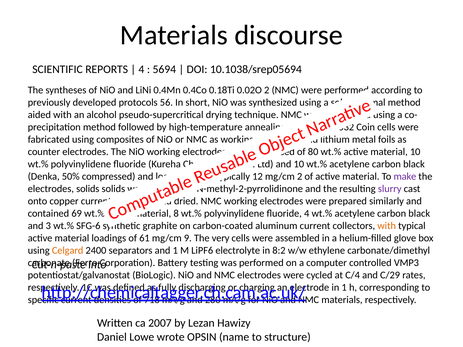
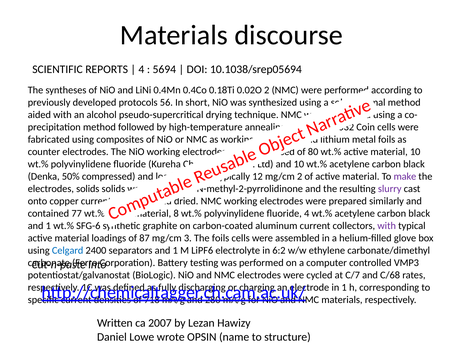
69: 69 -> 77 (77, 214)
3: 3 -> 1 (48, 226)
with colour: orange -> purple (387, 226)
61: 61 -> 87 (144, 238)
9: 9 -> 3 (188, 238)
The very: very -> foils (221, 238)
Celgard colour: orange -> blue (68, 251)
8:2: 8:2 -> 6:2 (279, 251)
C/4: C/4 -> C/7 (353, 275)
C/29: C/29 -> C/68 (390, 275)
